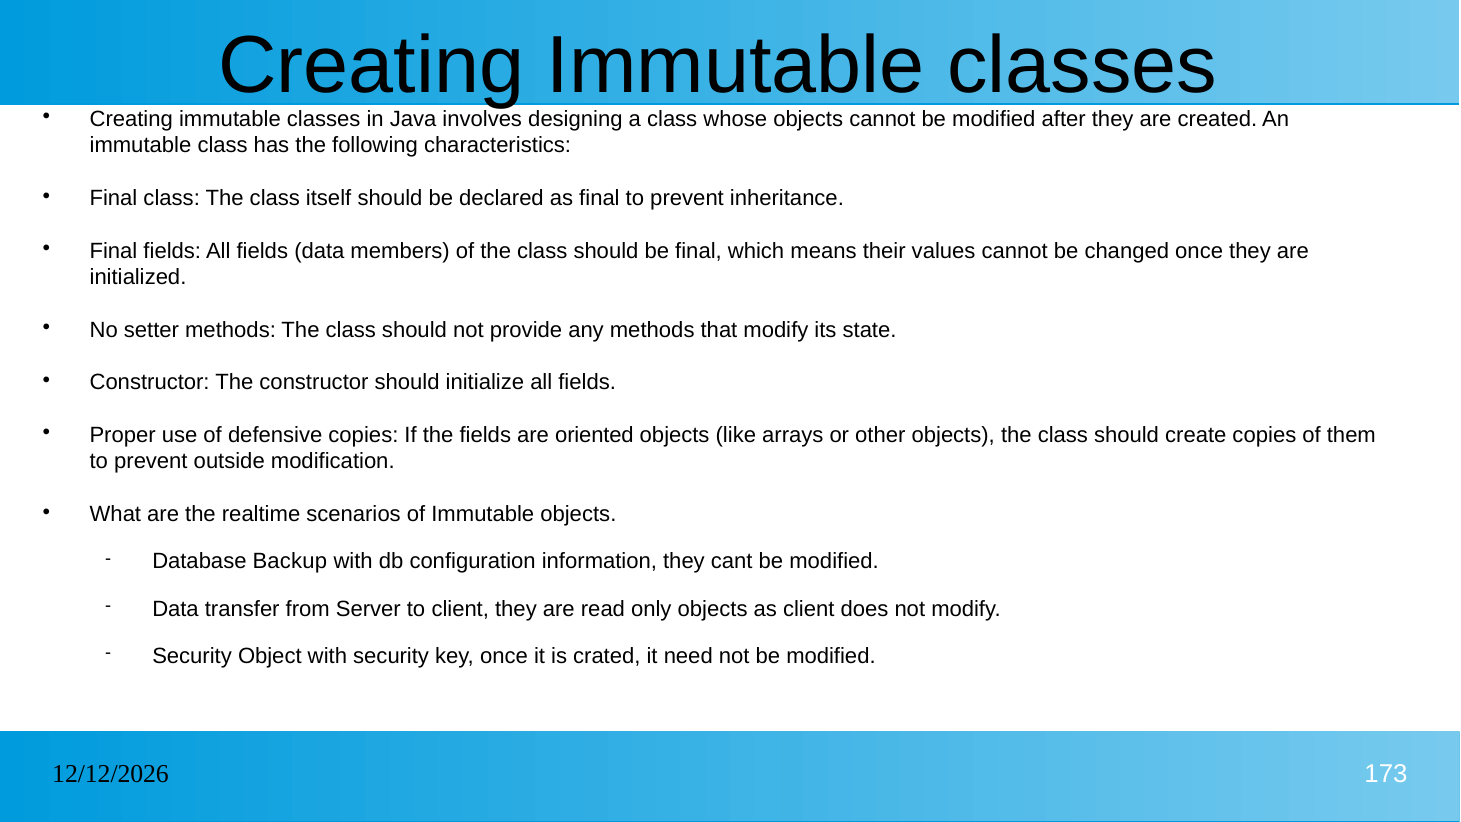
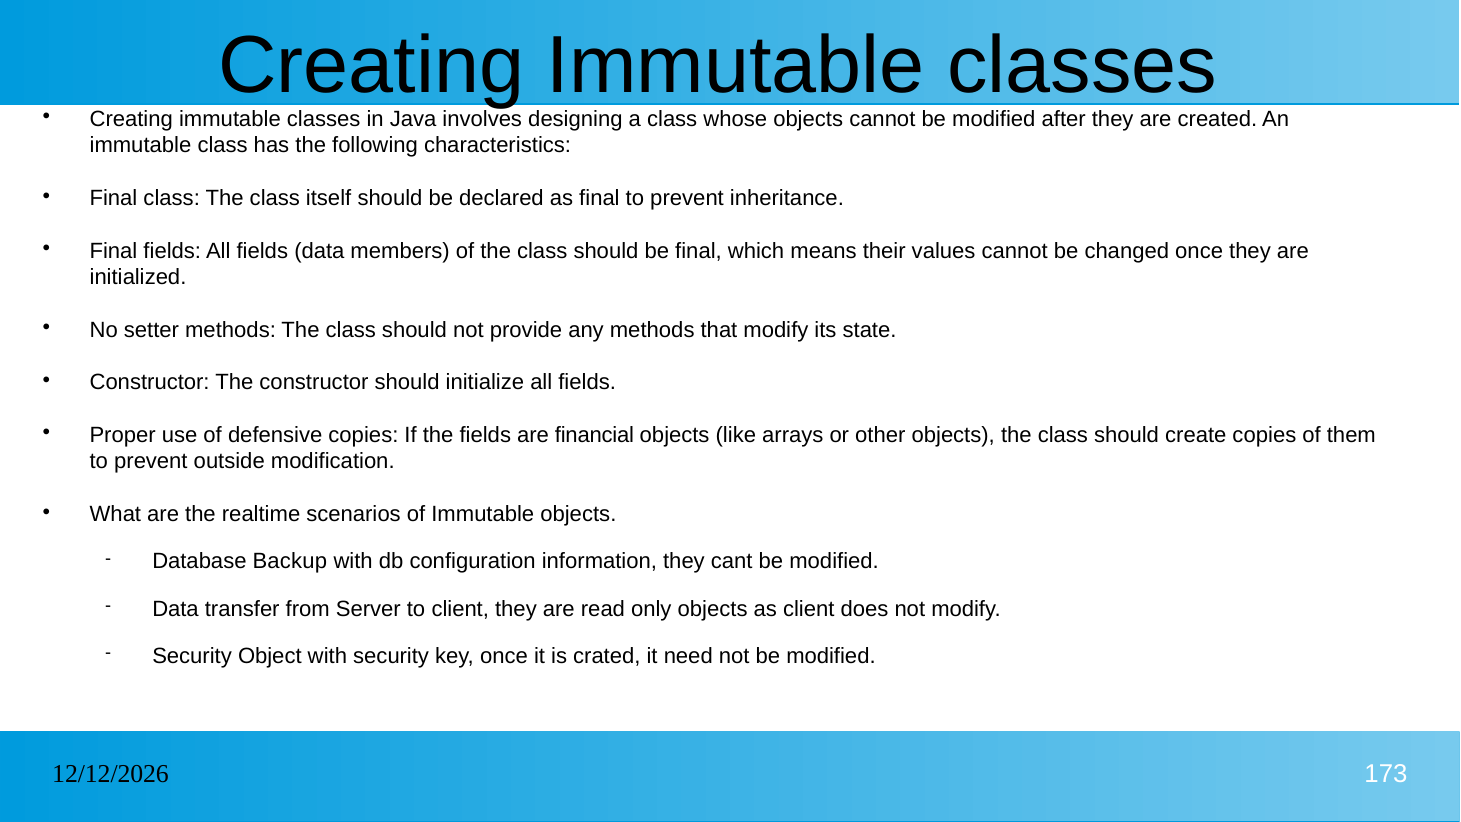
oriented: oriented -> financial (595, 435)
